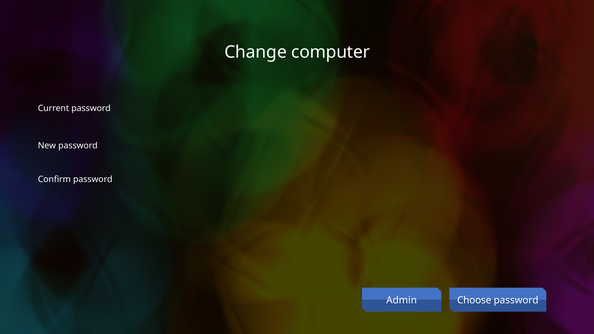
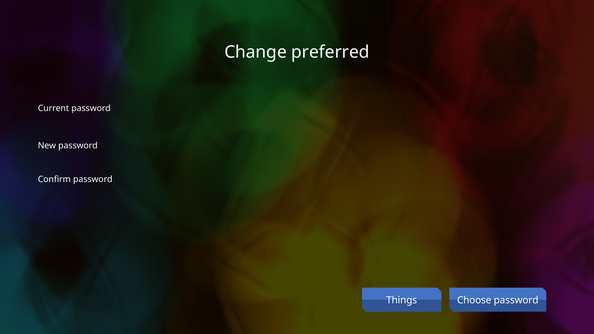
computer: computer -> preferred (330, 52)
Admin: Admin -> Things (402, 300)
